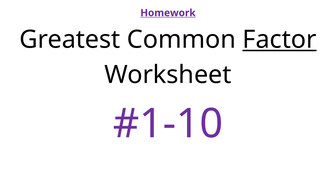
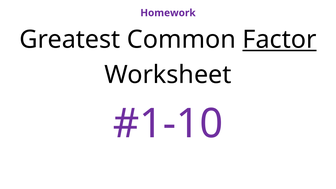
Homework underline: present -> none (168, 13)
